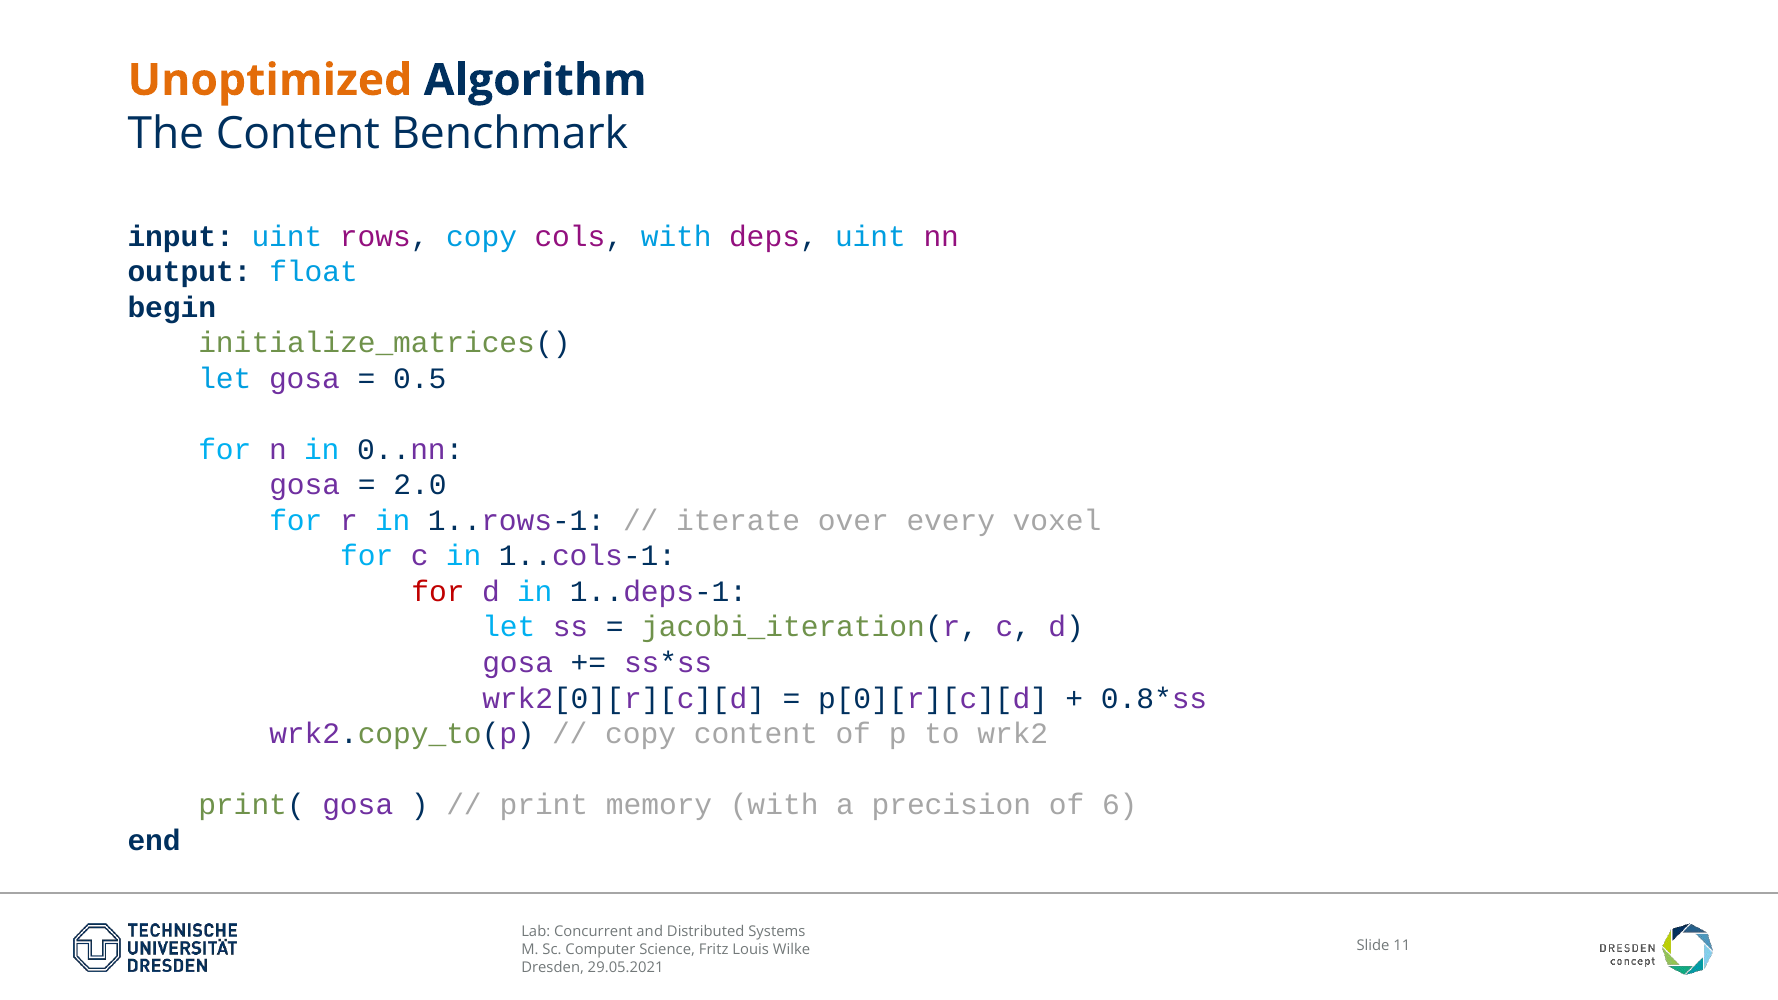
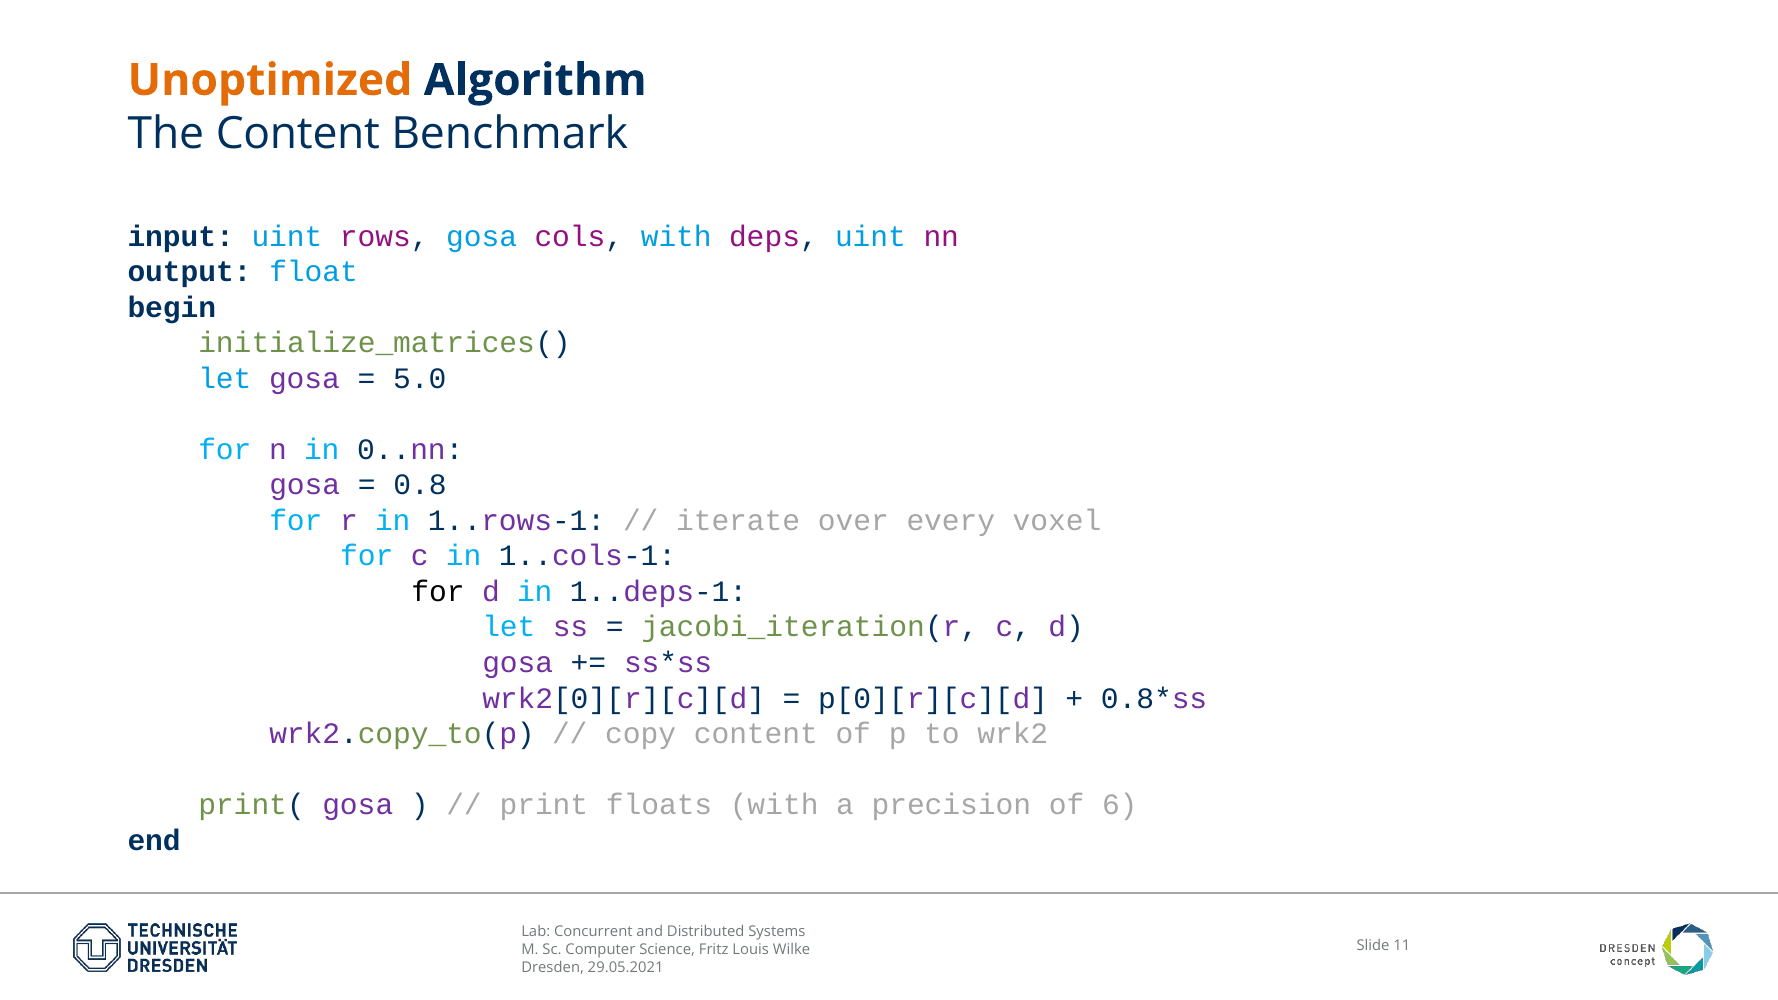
rows copy: copy -> gosa (482, 236)
0.5: 0.5 -> 5.0 (420, 378)
2.0: 2.0 -> 0.8 (420, 485)
for colour: red -> black (438, 592)
memory: memory -> floats (659, 805)
